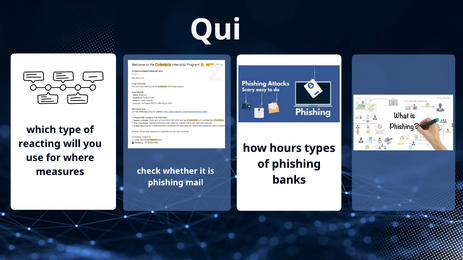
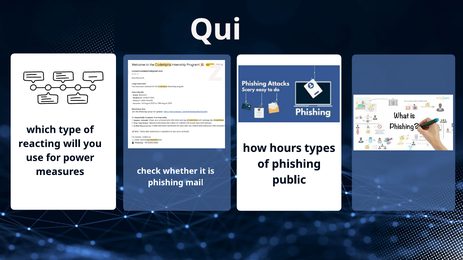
where: where -> power (79, 158)
banks: banks -> public (289, 180)
